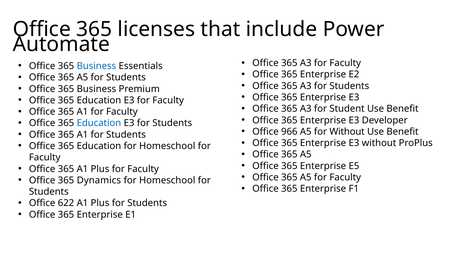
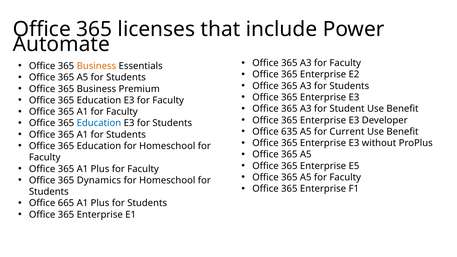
Business colour: blue -> orange (96, 66)
966: 966 -> 635 (289, 132)
for Without: Without -> Current (347, 132)
622: 622 -> 665 (66, 203)
